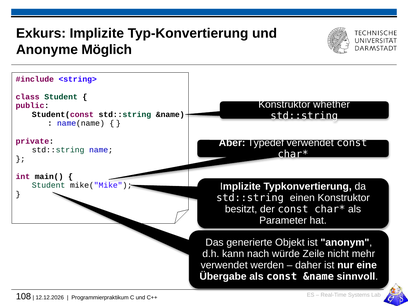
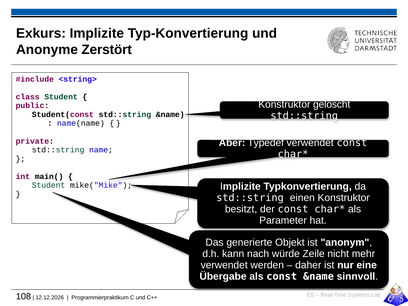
Möglich: Möglich -> Zerstört (107, 50)
whether: whether -> gelöscht (332, 104)
